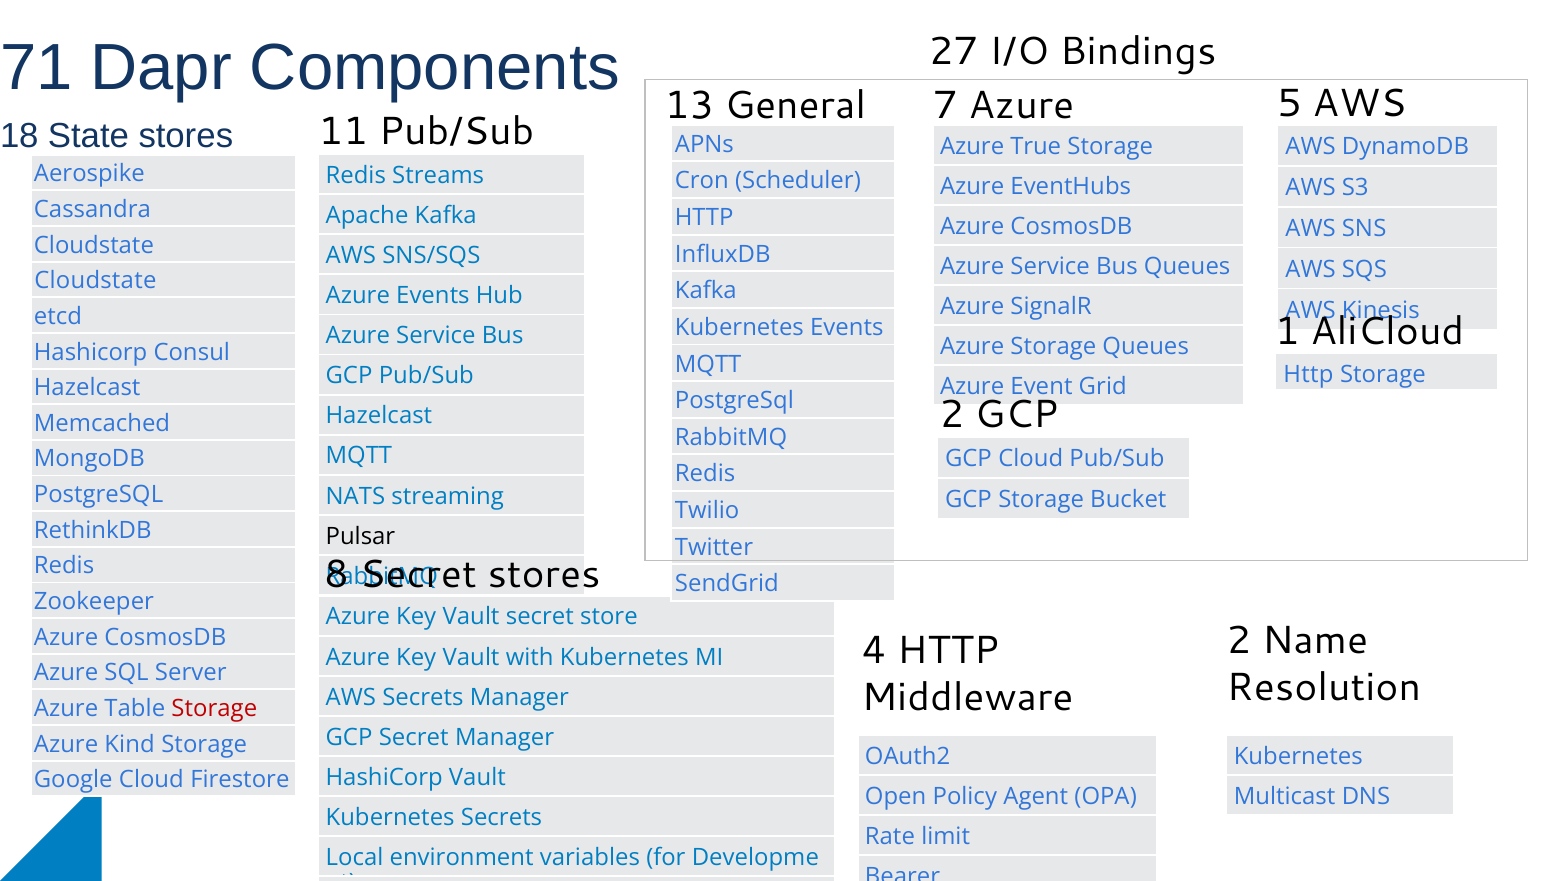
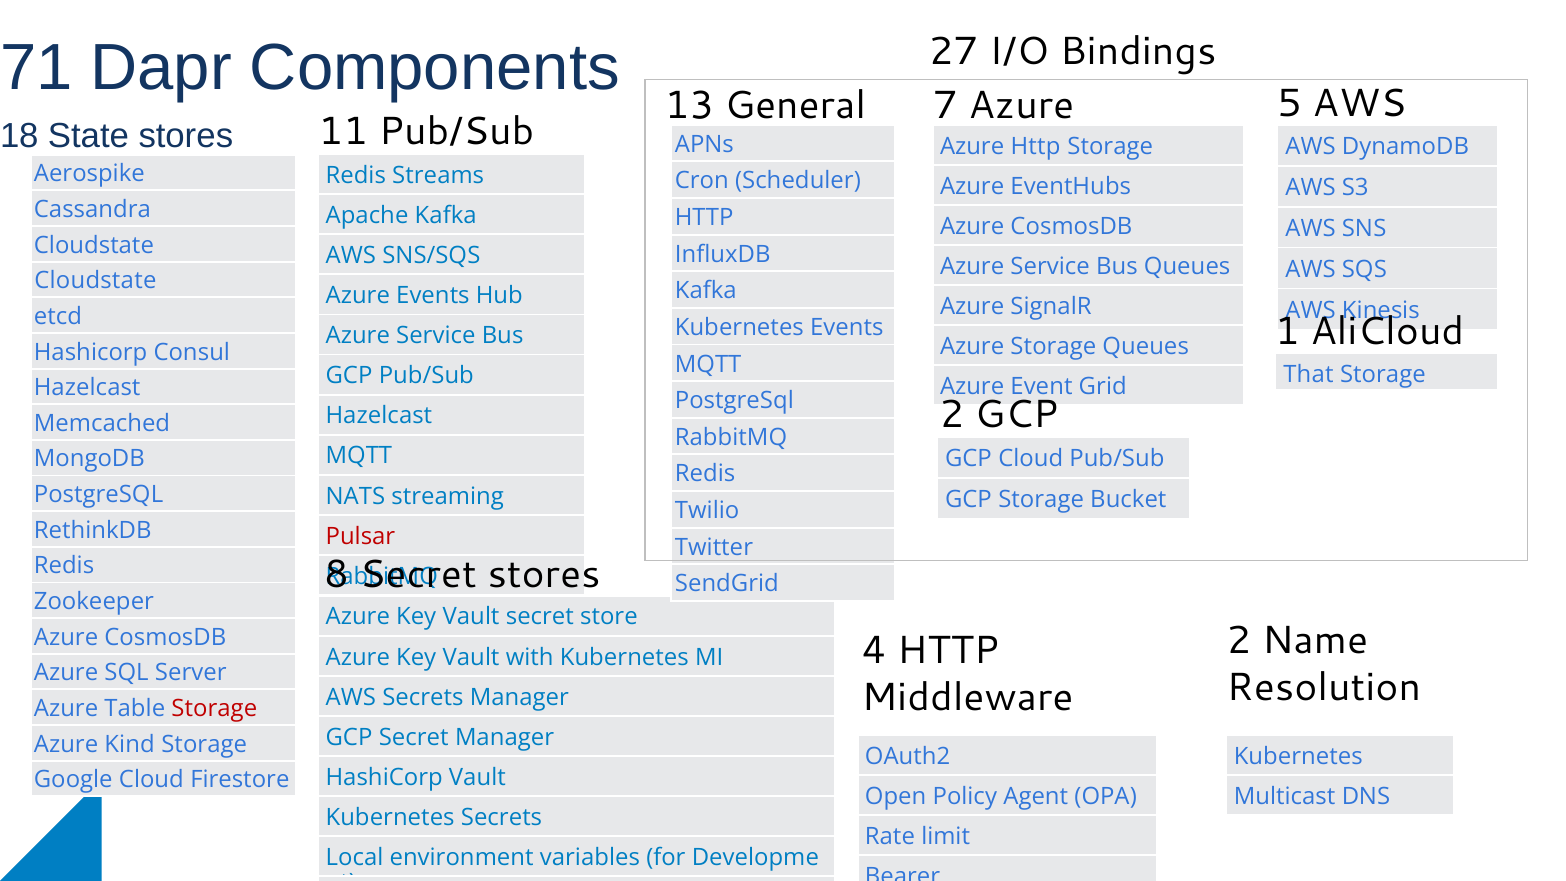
Azure True: True -> Http (1036, 146)
Http: Http -> That (1308, 375)
Pulsar colour: black -> red (360, 536)
